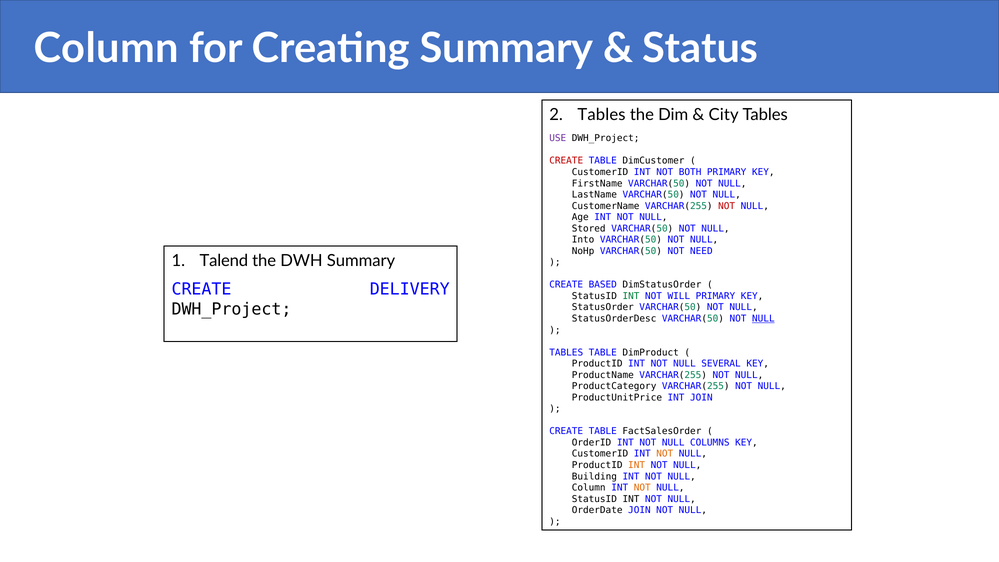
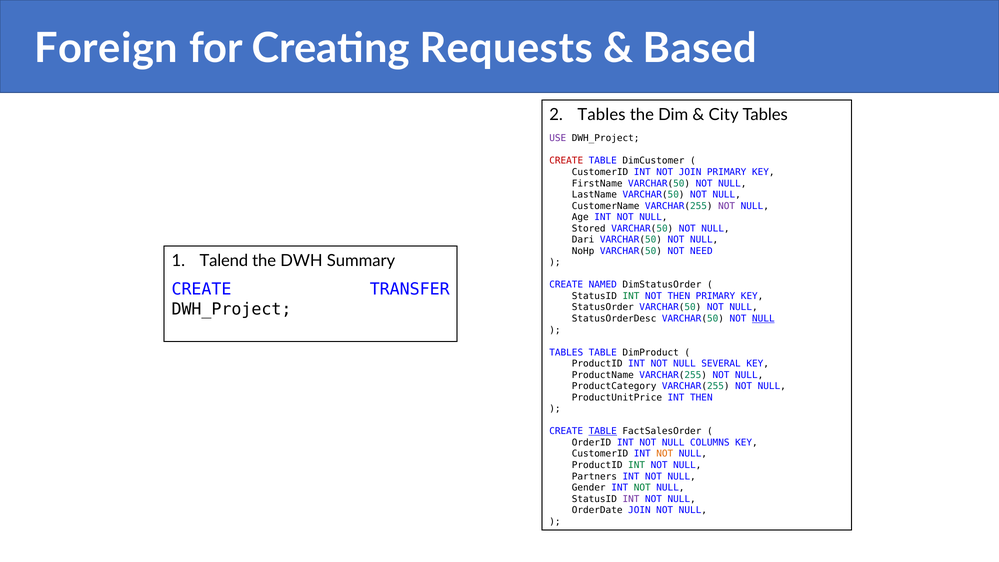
Column: Column -> Foreign (106, 49)
Creating Summary: Summary -> Requests (506, 49)
Status: Status -> Based (700, 49)
NOT BOTH: BOTH -> JOIN (690, 172)
NOT colour: red -> purple (727, 206)
Into: Into -> Dari (583, 240)
BASED: BASED -> NAMED (603, 285)
DELIVERY: DELIVERY -> TRANSFER (410, 289)
NOT WILL: WILL -> THEN (679, 296)
INT JOIN: JOIN -> THEN (701, 397)
TABLE underline: none -> present (603, 431)
INT colour: orange -> green (637, 465)
Building: Building -> Partners (594, 476)
Column: Column -> Gender (589, 488)
NOT colour: orange -> green (642, 488)
INT colour: black -> purple (631, 499)
